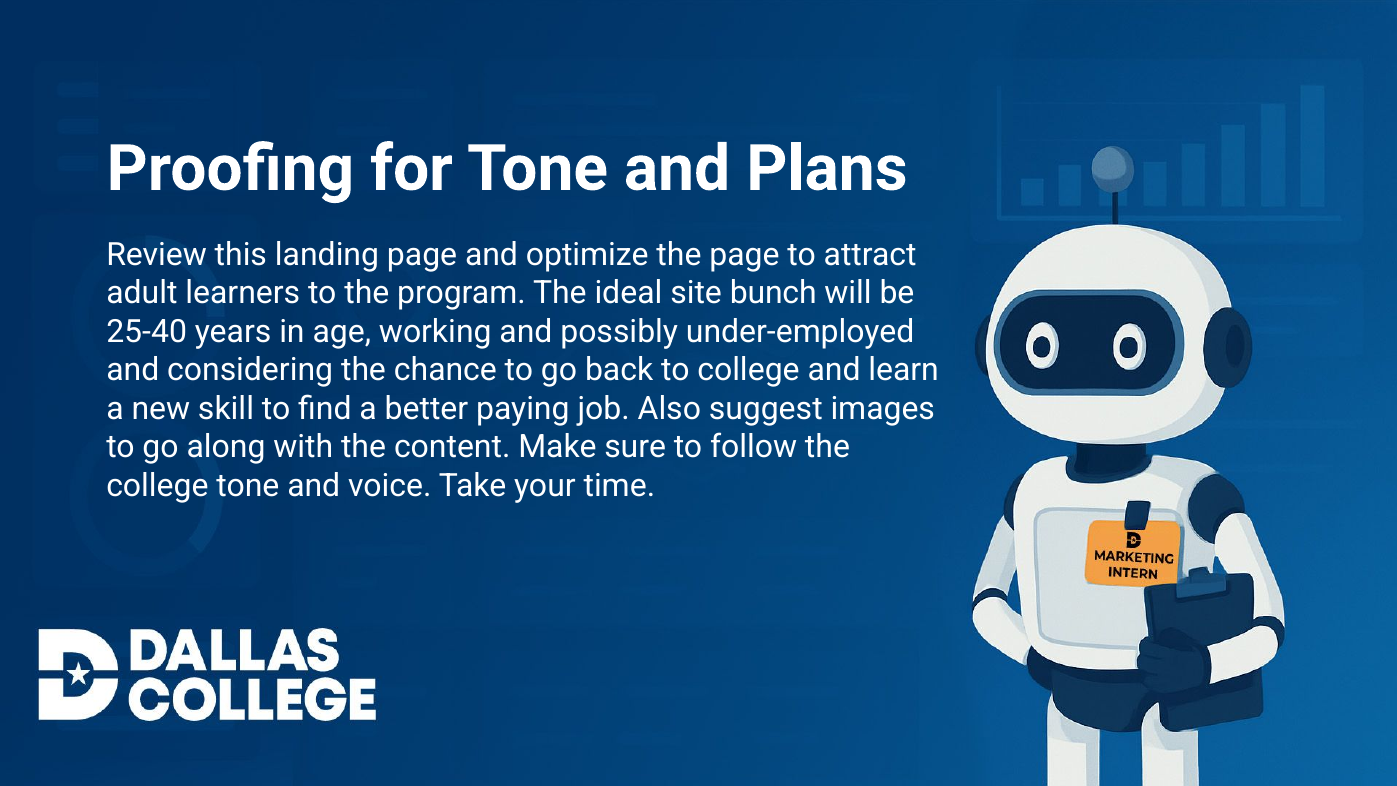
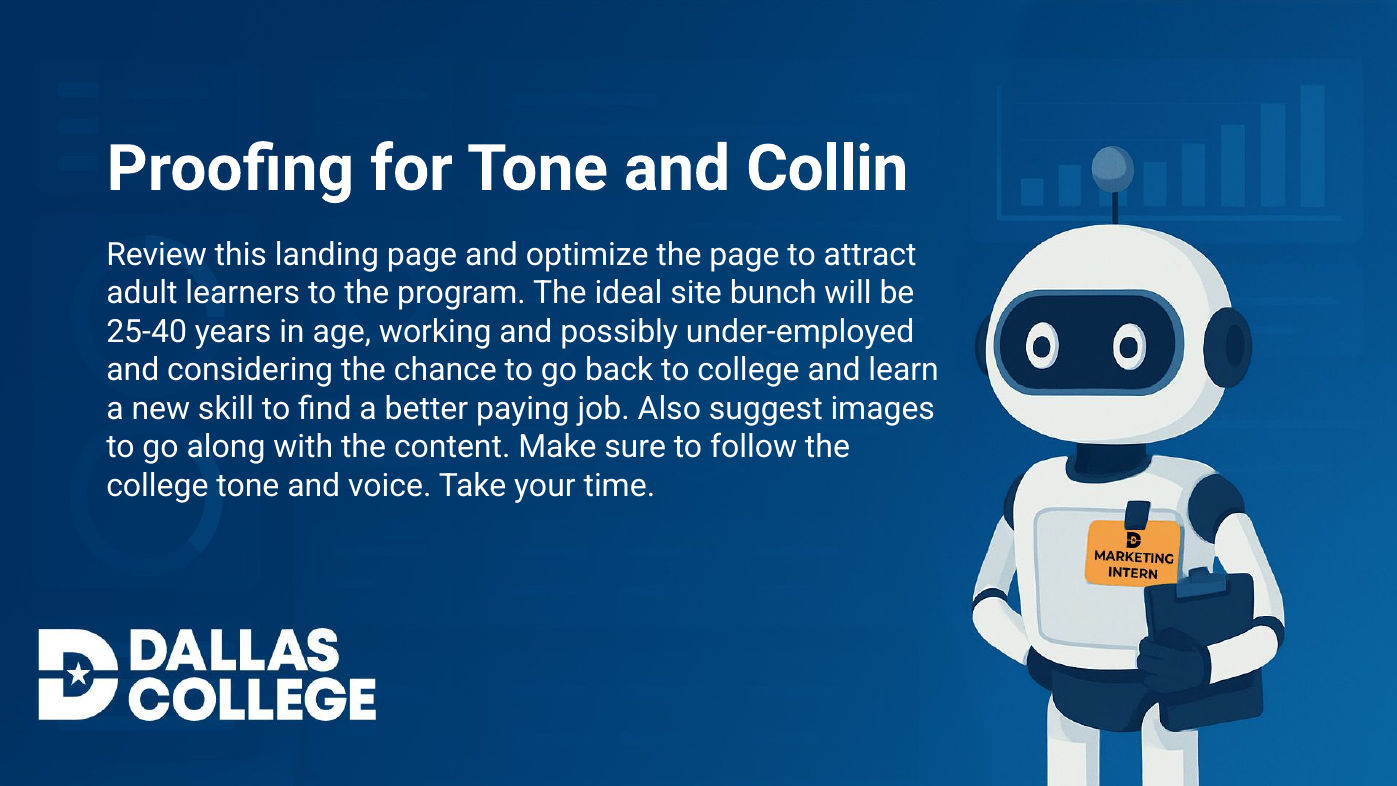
Plans: Plans -> Collin (827, 169)
